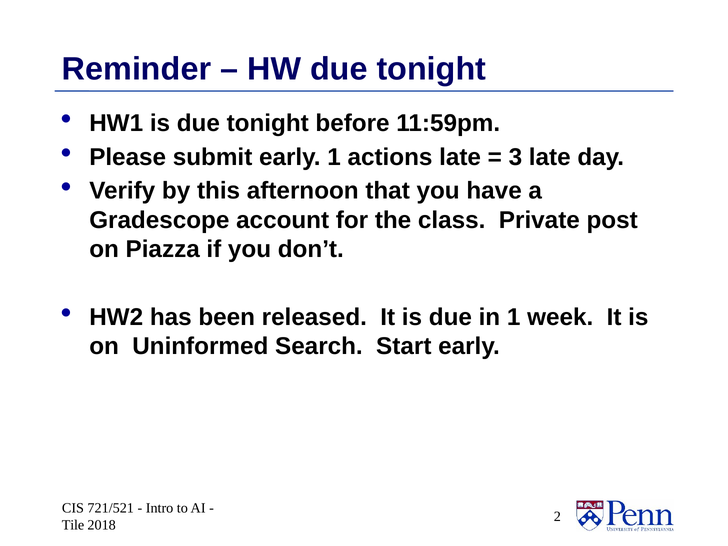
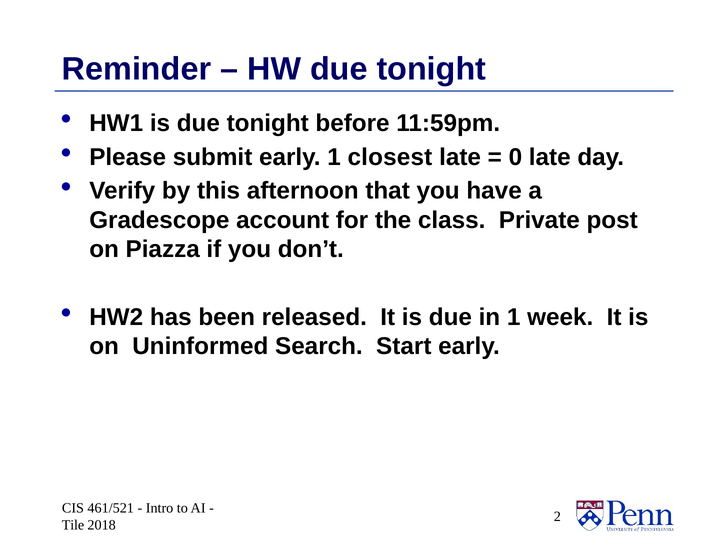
actions: actions -> closest (390, 157)
3: 3 -> 0 (515, 157)
721/521: 721/521 -> 461/521 (111, 508)
